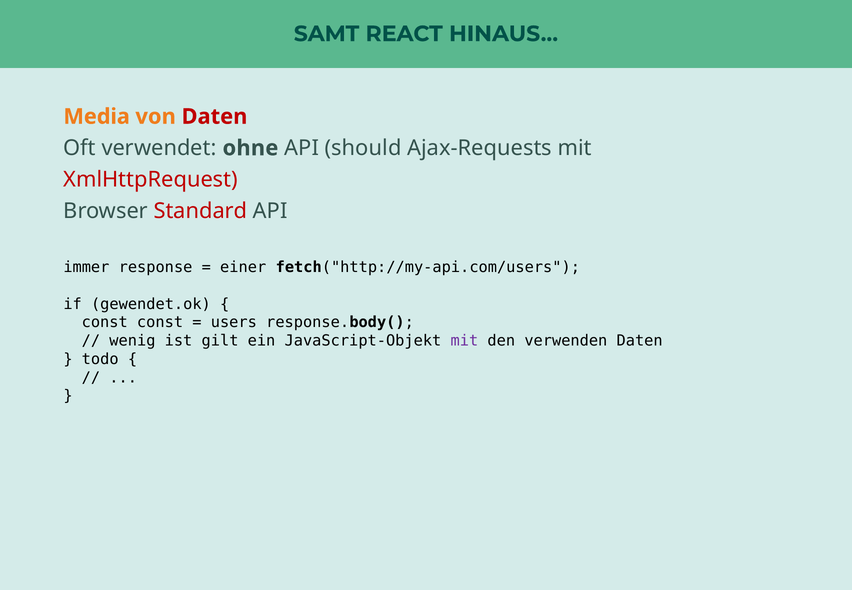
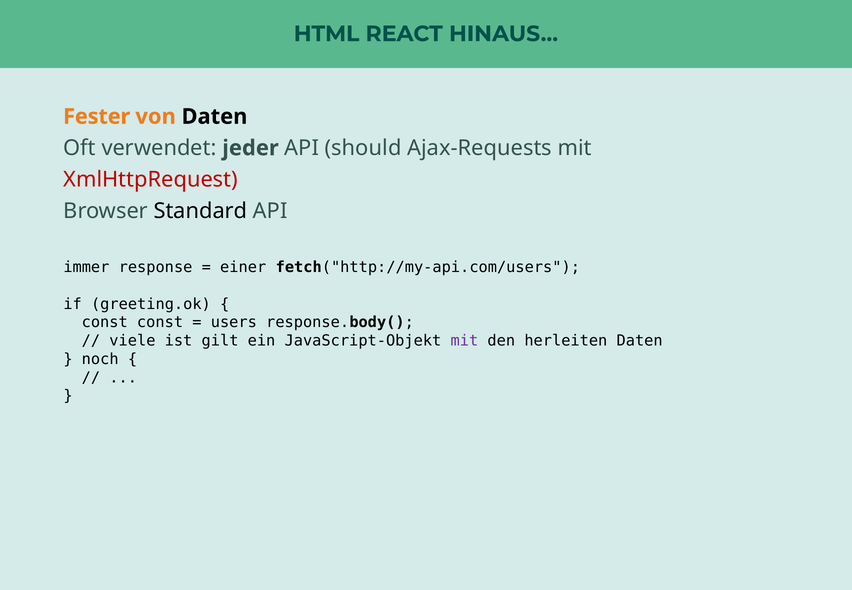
SAMT: SAMT -> HTML (327, 34)
Media: Media -> Fester (97, 117)
Daten colour: red -> black (214, 117)
ohne: ohne -> jeder (251, 148)
Standard colour: red -> black (200, 211)
gewendet.ok: gewendet.ok -> greeting.ok (151, 304)
wenig: wenig -> viele (132, 341)
verwenden: verwenden -> herleiten (566, 341)
todo: todo -> noch (100, 359)
